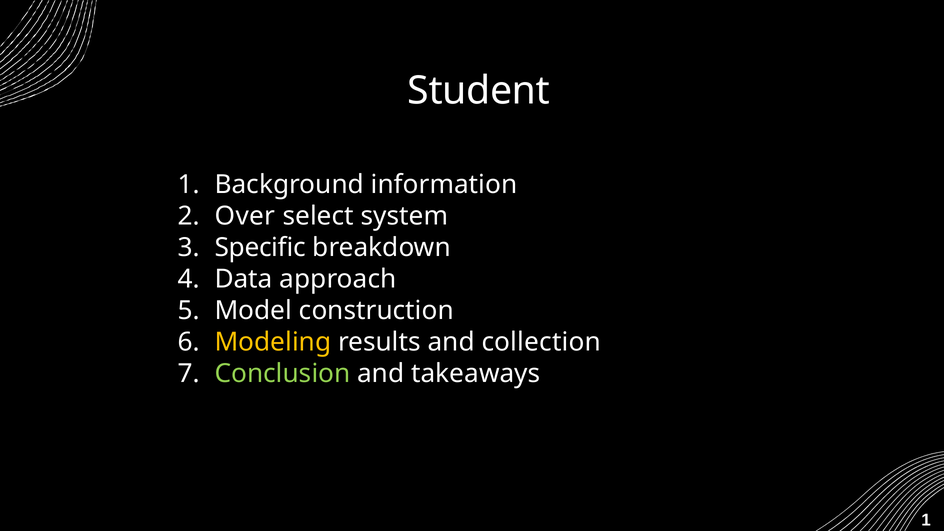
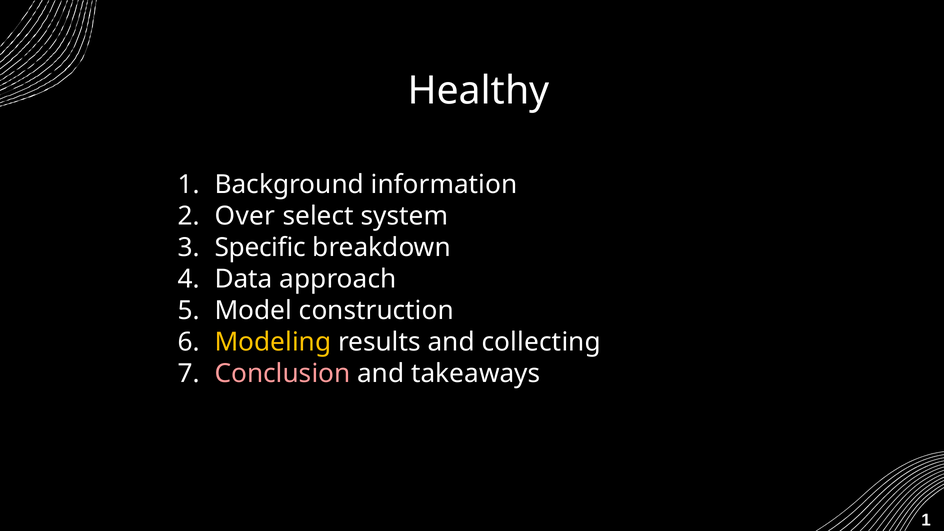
Student: Student -> Healthy (478, 91)
collection: collection -> collecting (541, 342)
Conclusion colour: light green -> pink (283, 374)
